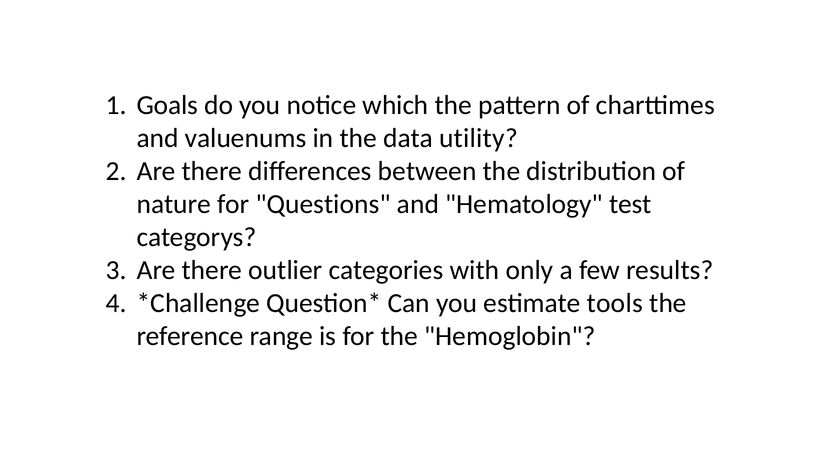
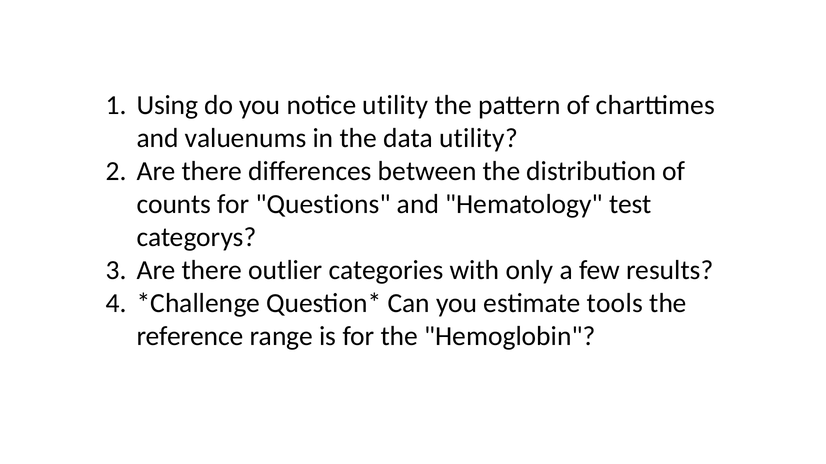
Goals: Goals -> Using (167, 105)
notice which: which -> utility (395, 105)
nature: nature -> counts (174, 204)
